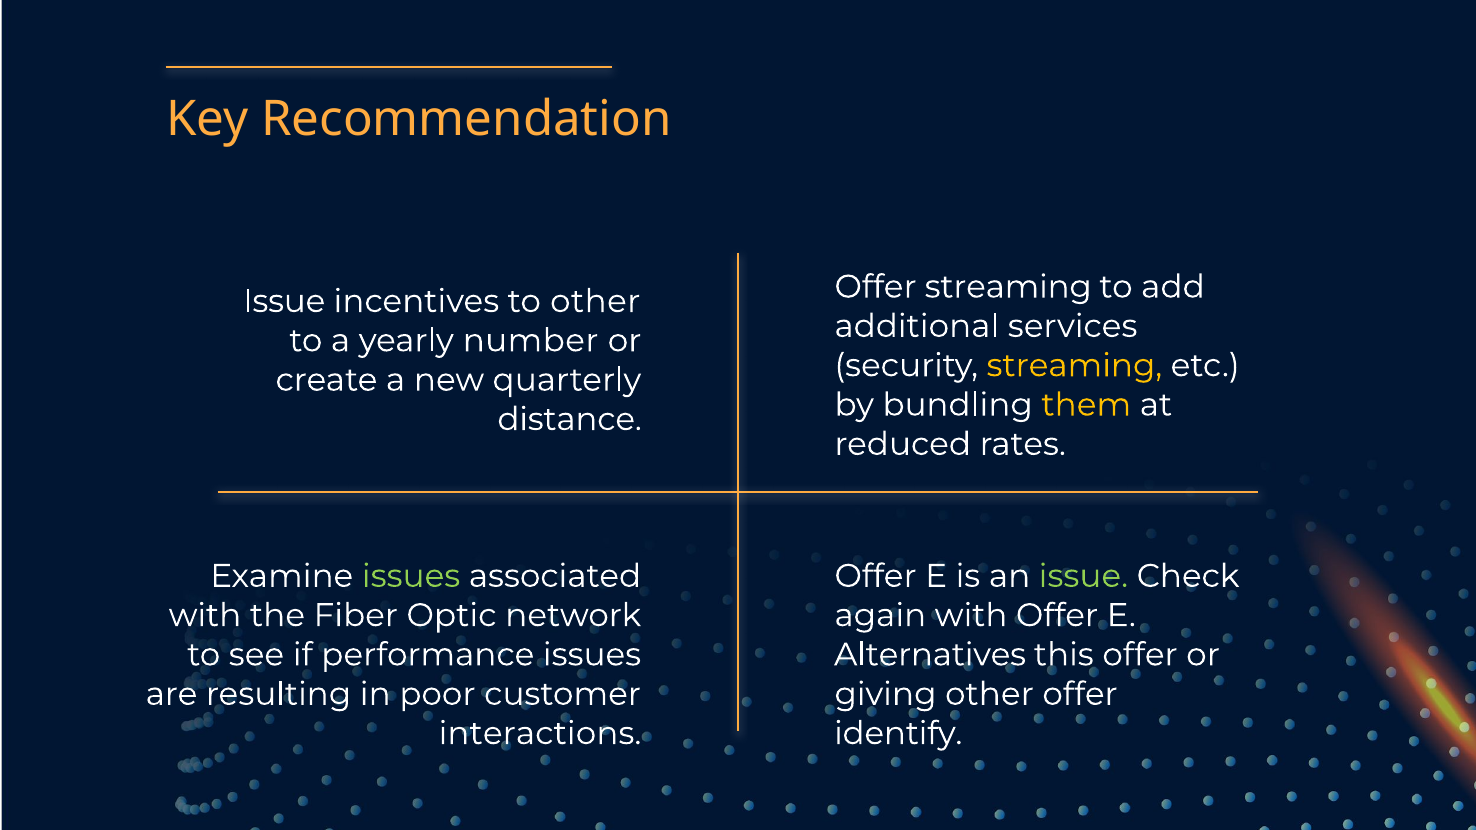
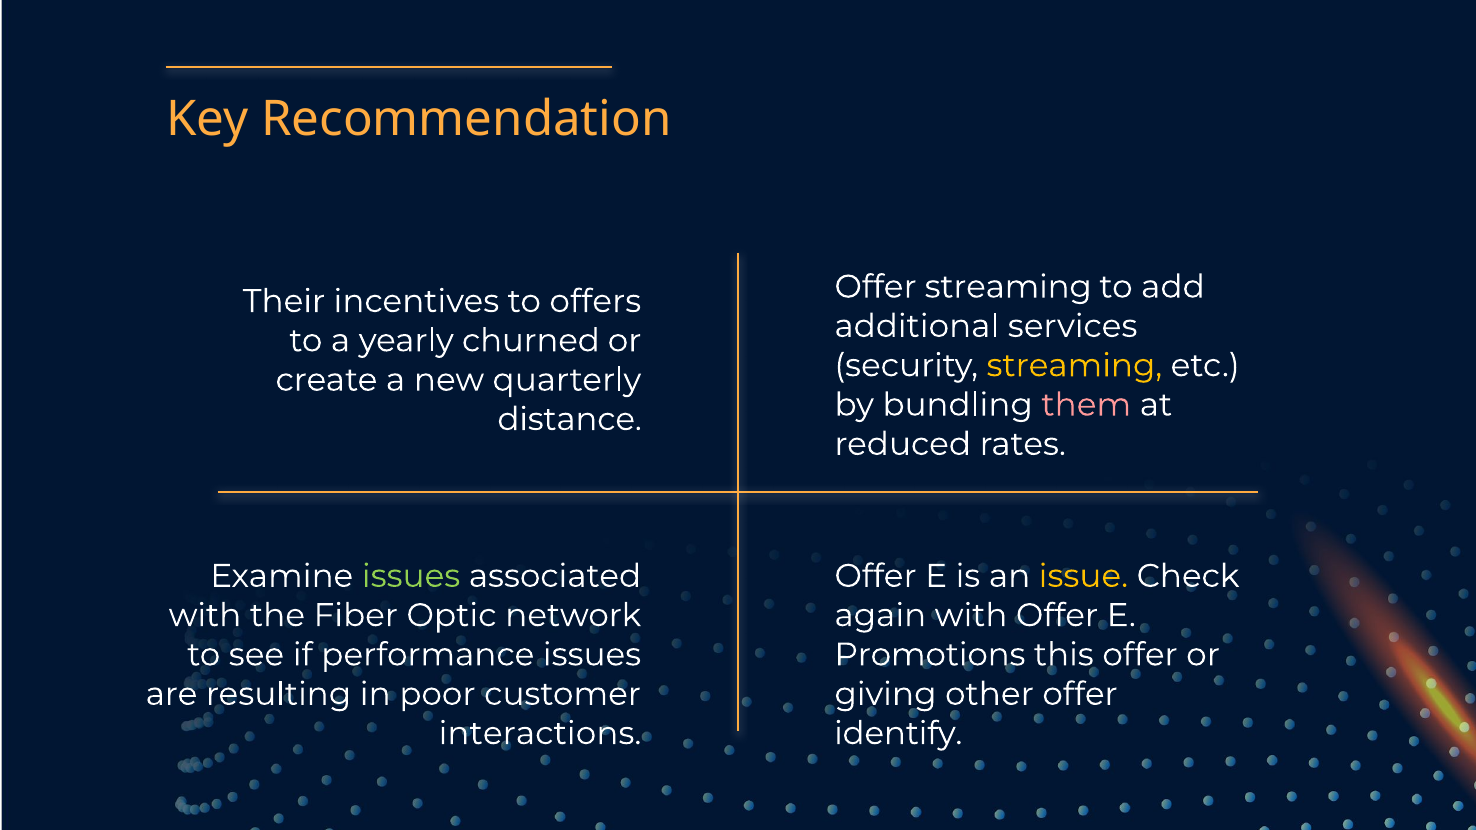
Issue: Issue -> Their (284, 301)
to other: other -> offers (595, 301)
number: number -> churned (531, 341)
them colour: yellow -> pink (1086, 405)
issue colour: light green -> yellow (1083, 576)
Alternatives: Alternatives -> Promotions (930, 655)
